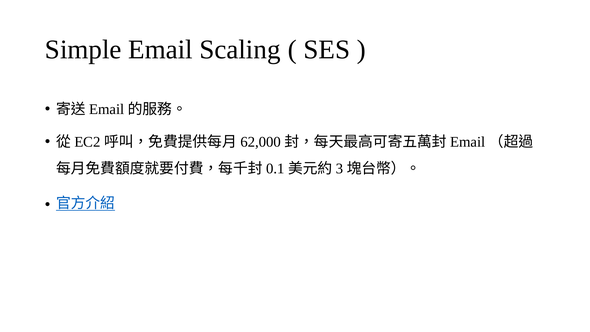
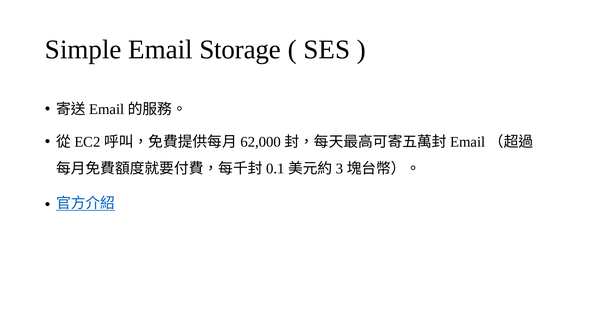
Scaling: Scaling -> Storage (240, 50)
